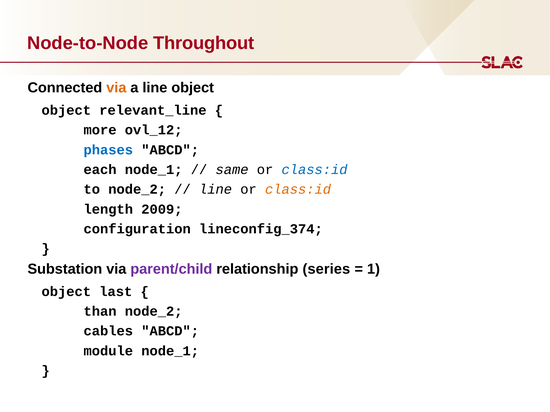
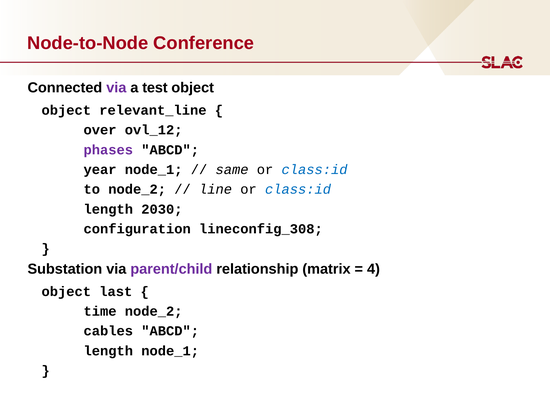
Throughout: Throughout -> Conference (204, 43)
via colour: orange -> purple (116, 88)
a line: line -> test (155, 88)
more: more -> over (100, 130)
phases colour: blue -> purple (108, 150)
each: each -> year (100, 170)
class:id colour: orange -> blue (298, 190)
2009: 2009 -> 2030 (162, 209)
lineconfig_374: lineconfig_374 -> lineconfig_308 (261, 229)
series: series -> matrix (326, 269)
1: 1 -> 4 (374, 269)
than: than -> time (100, 312)
module: module -> length (108, 351)
